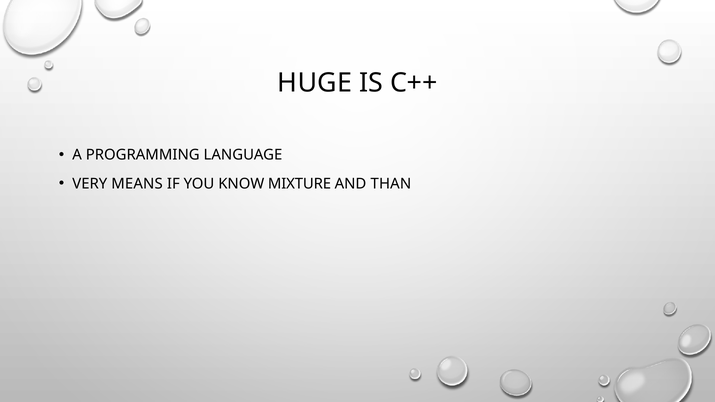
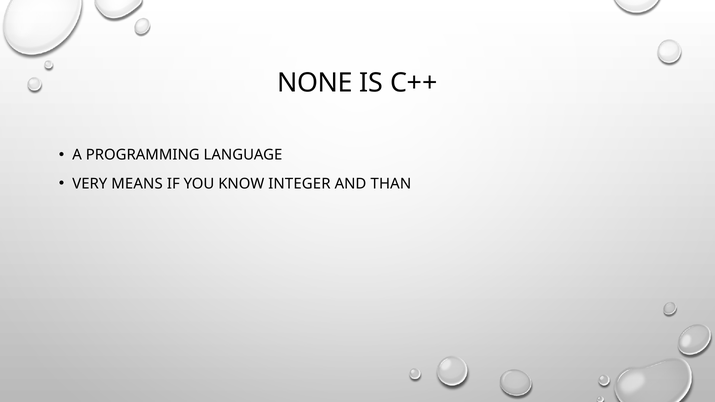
HUGE: HUGE -> NONE (315, 83)
MIXTURE: MIXTURE -> INTEGER (299, 184)
